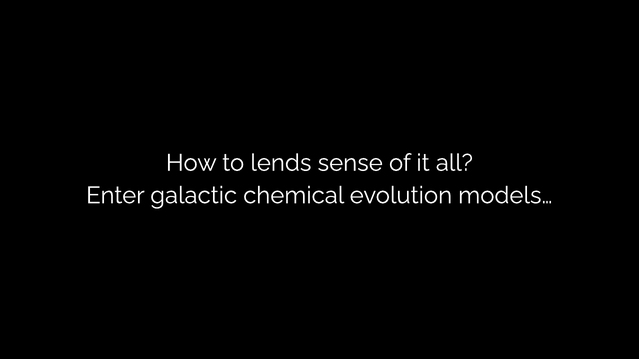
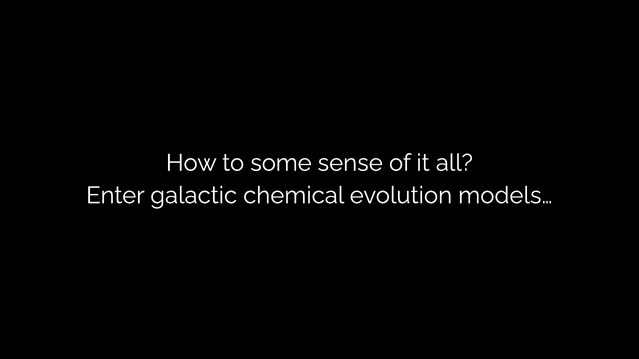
lends: lends -> some (281, 163)
